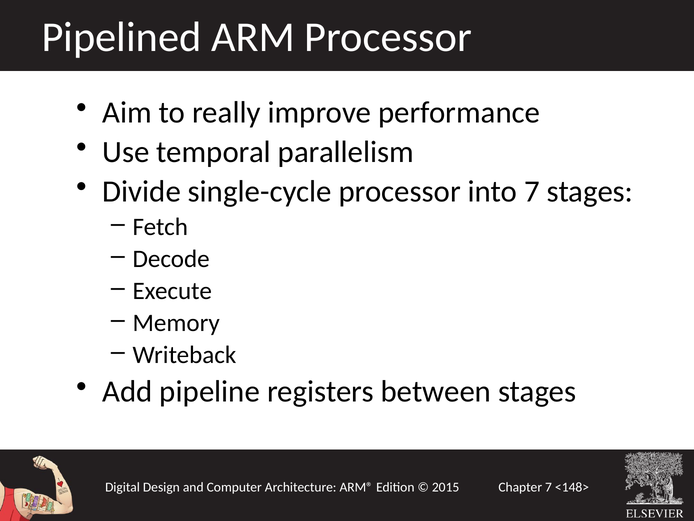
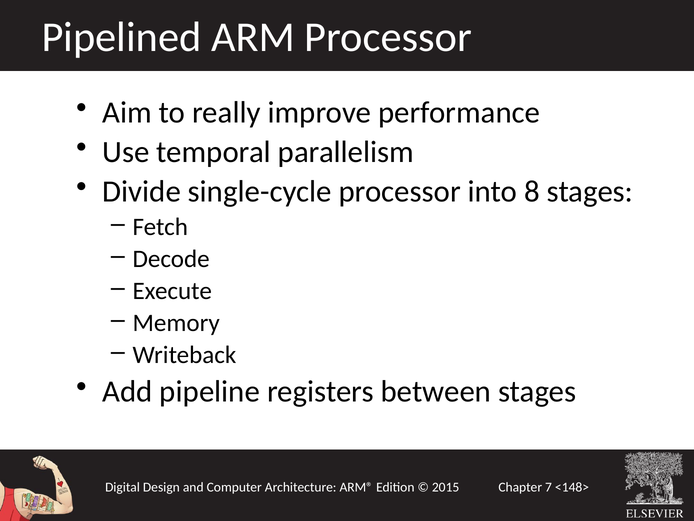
into 7: 7 -> 8 (532, 191)
